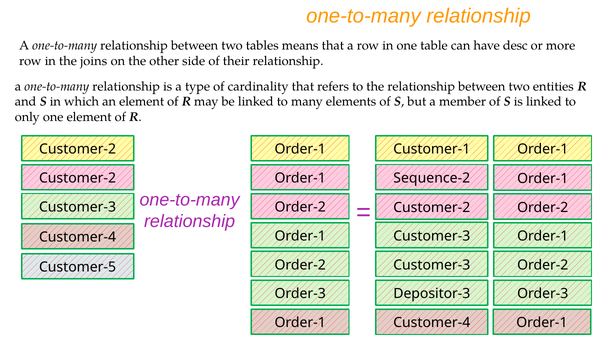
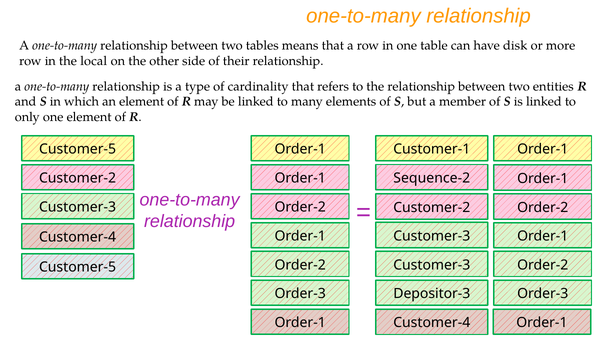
desc: desc -> disk (515, 46)
joins: joins -> local (94, 61)
Customer-2: Customer-2 -> Customer-5 (78, 149)
